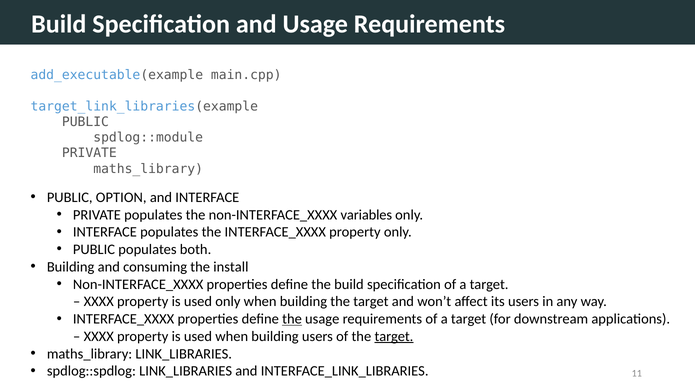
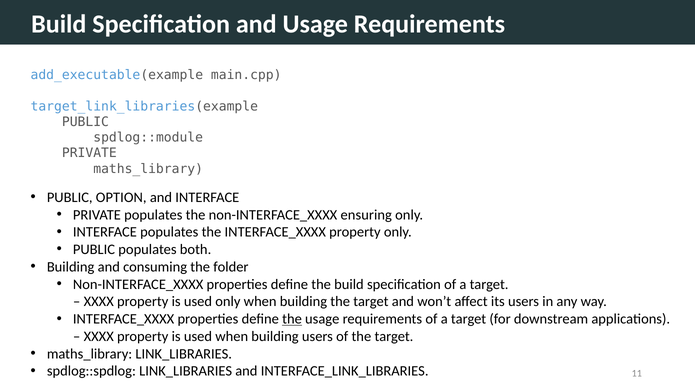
variables: variables -> ensuring (366, 215)
install: install -> folder (231, 267)
target underline: present -> none (394, 336)
